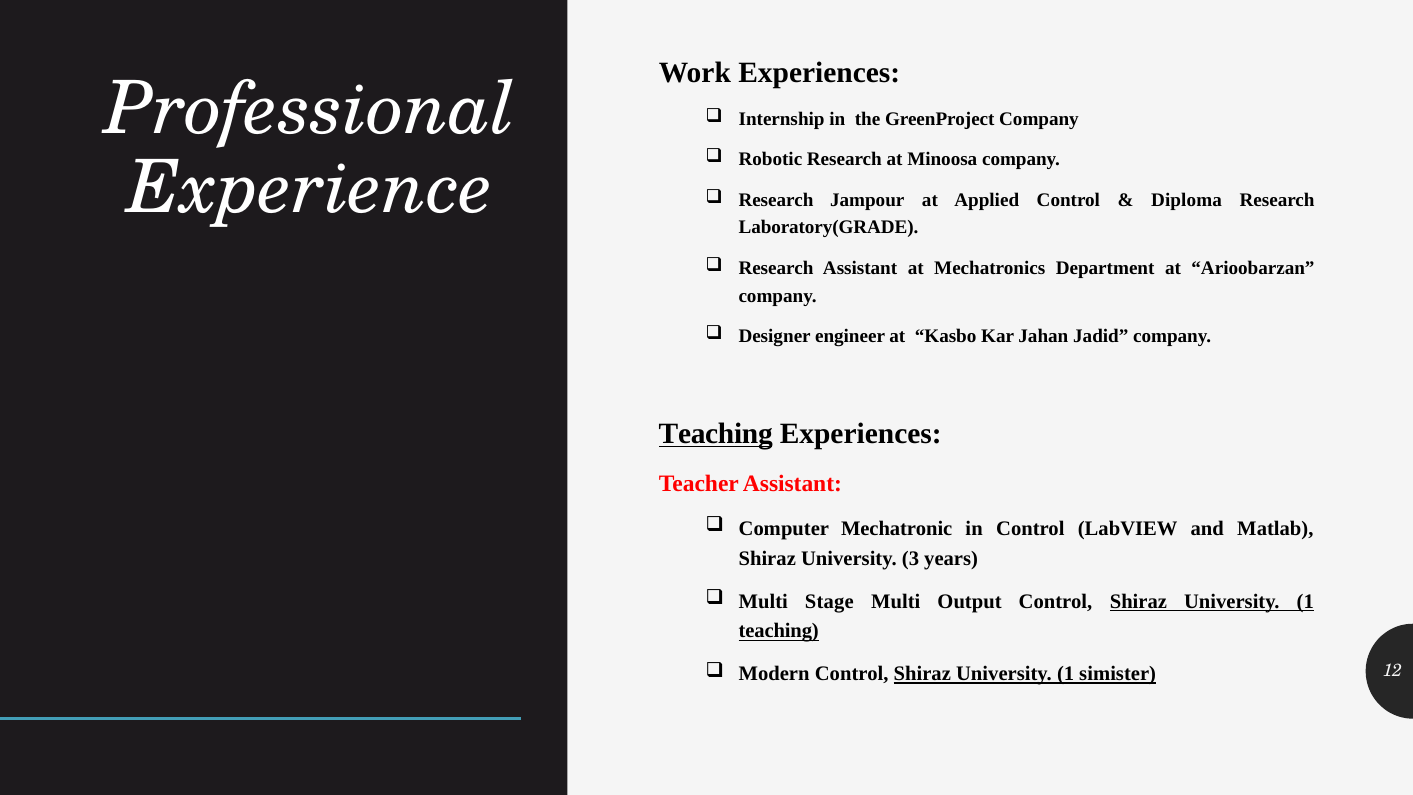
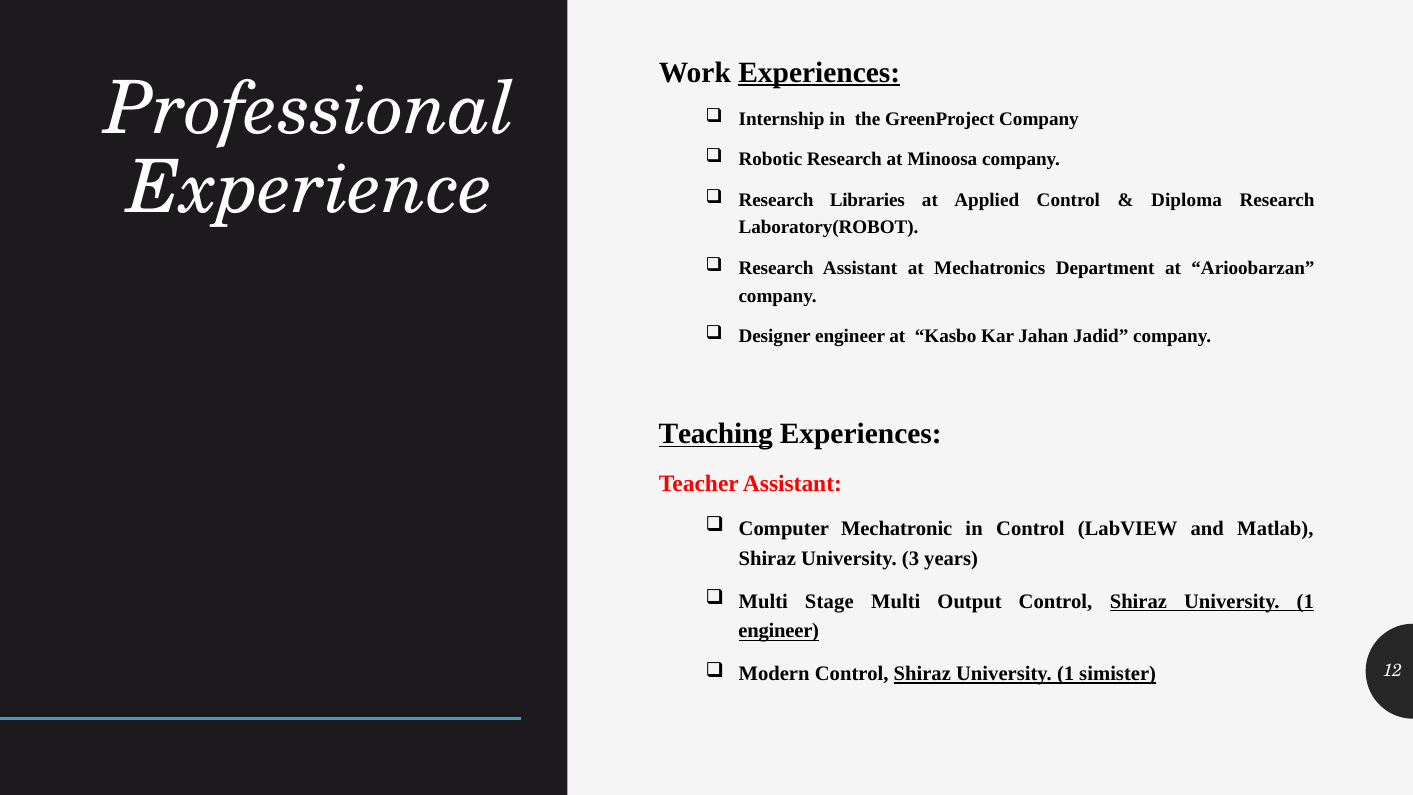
Experiences underline: none -> present (819, 73)
Jampour: Jampour -> Libraries (867, 200)
Laboratory(GRADE: Laboratory(GRADE -> Laboratory(ROBOT (828, 228)
teaching: teaching -> engineer (779, 631)
